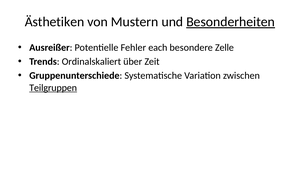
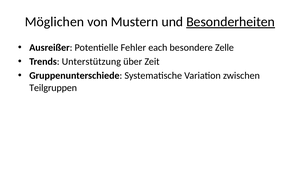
Ästhetiken: Ästhetiken -> Möglichen (54, 22)
Ordinalskaliert: Ordinalskaliert -> Unterstützung (91, 62)
Teilgruppen underline: present -> none (53, 88)
